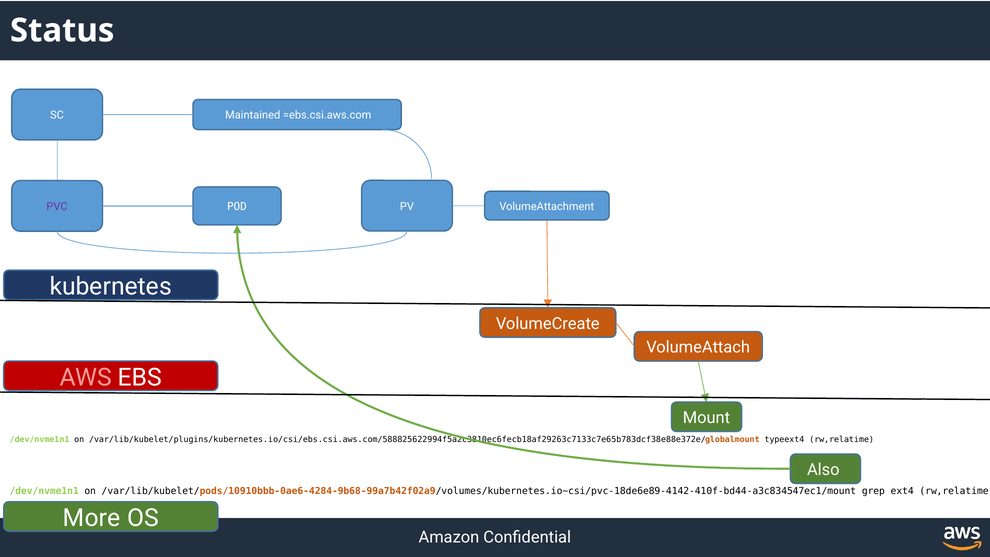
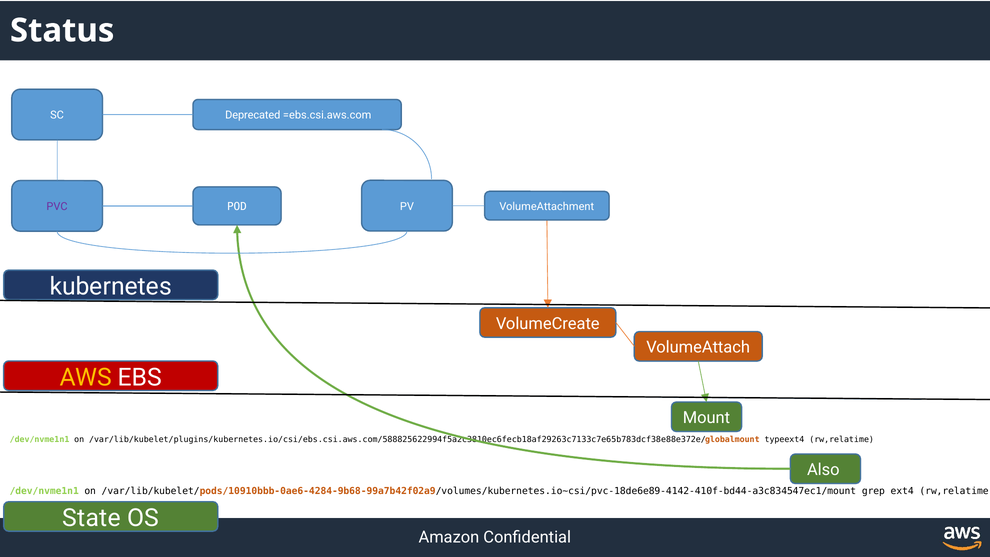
Maintained: Maintained -> Deprecated (253, 115)
AWS colour: pink -> yellow (86, 377)
More: More -> State (92, 518)
